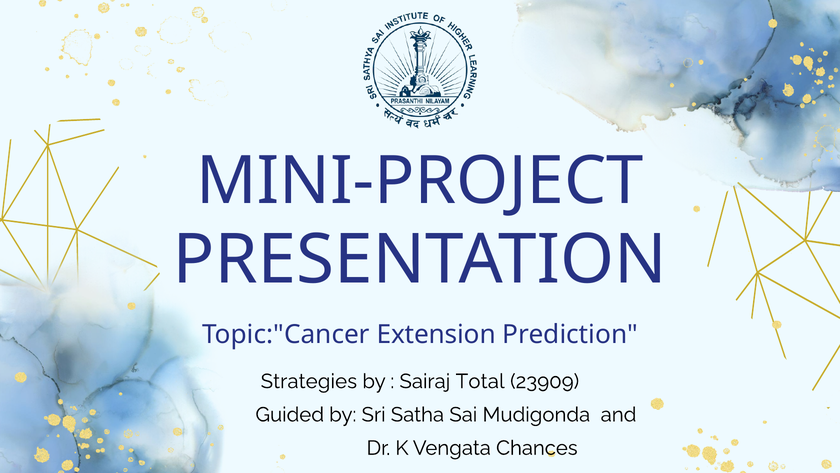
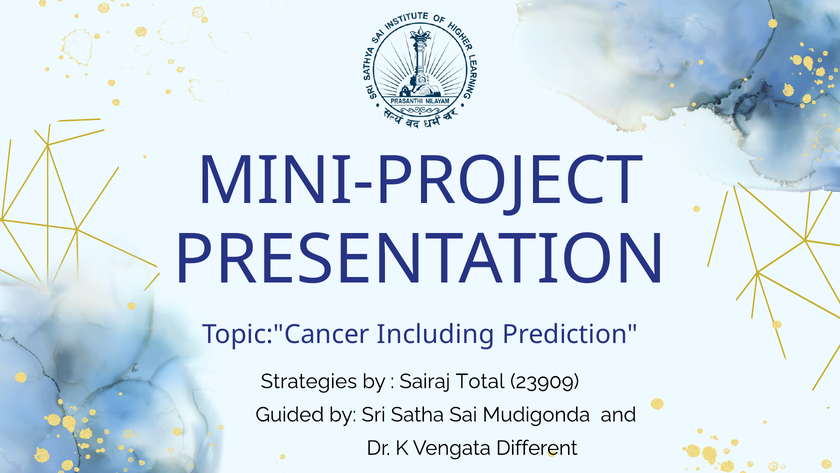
Extension: Extension -> Including (436, 334)
Chances: Chances -> Different (537, 448)
